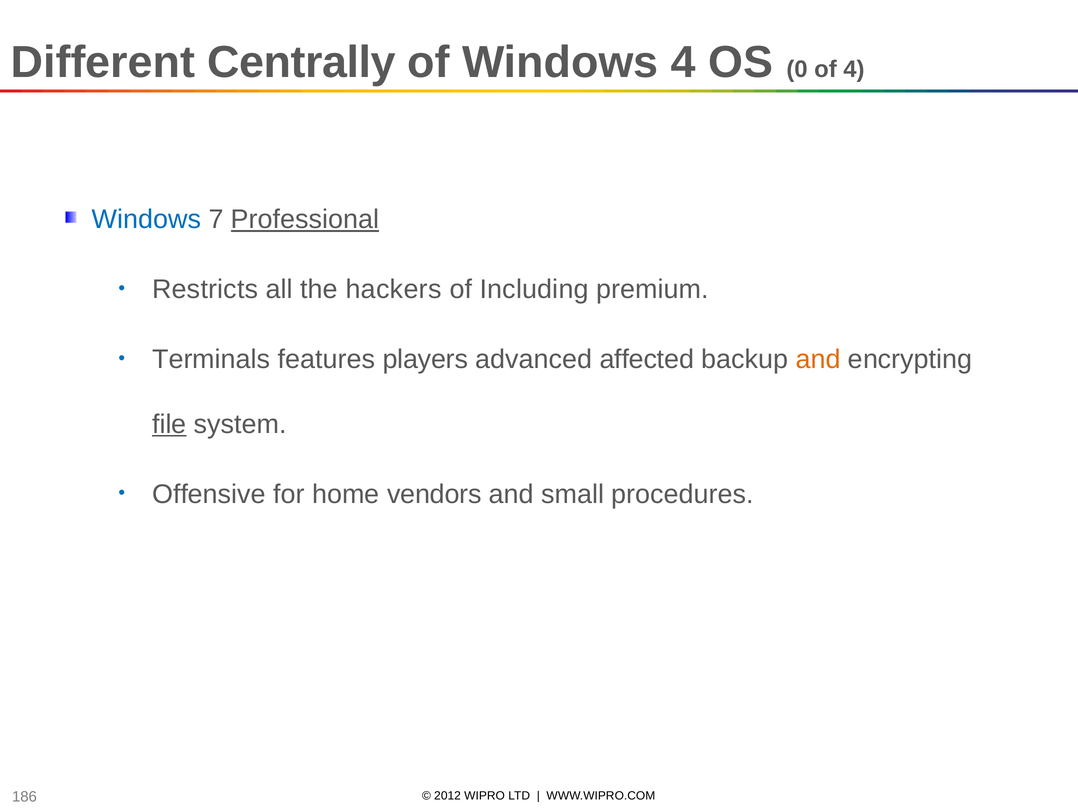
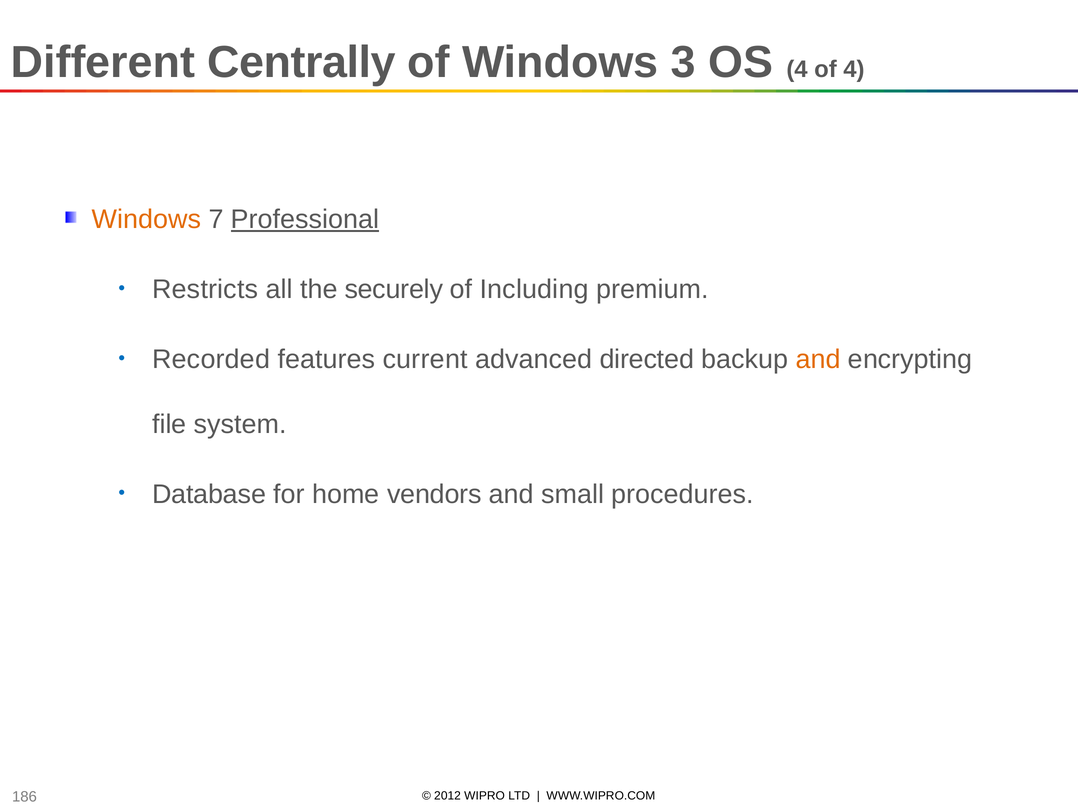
Windows 4: 4 -> 3 (683, 62)
OS 0: 0 -> 4 (797, 69)
Windows colour: blue -> orange (146, 220)
hackers: hackers -> securely (394, 290)
Terminals: Terminals -> Recorded (211, 360)
players: players -> current (425, 360)
affected: affected -> directed (647, 360)
file underline: present -> none (169, 424)
Offensive: Offensive -> Database (209, 494)
